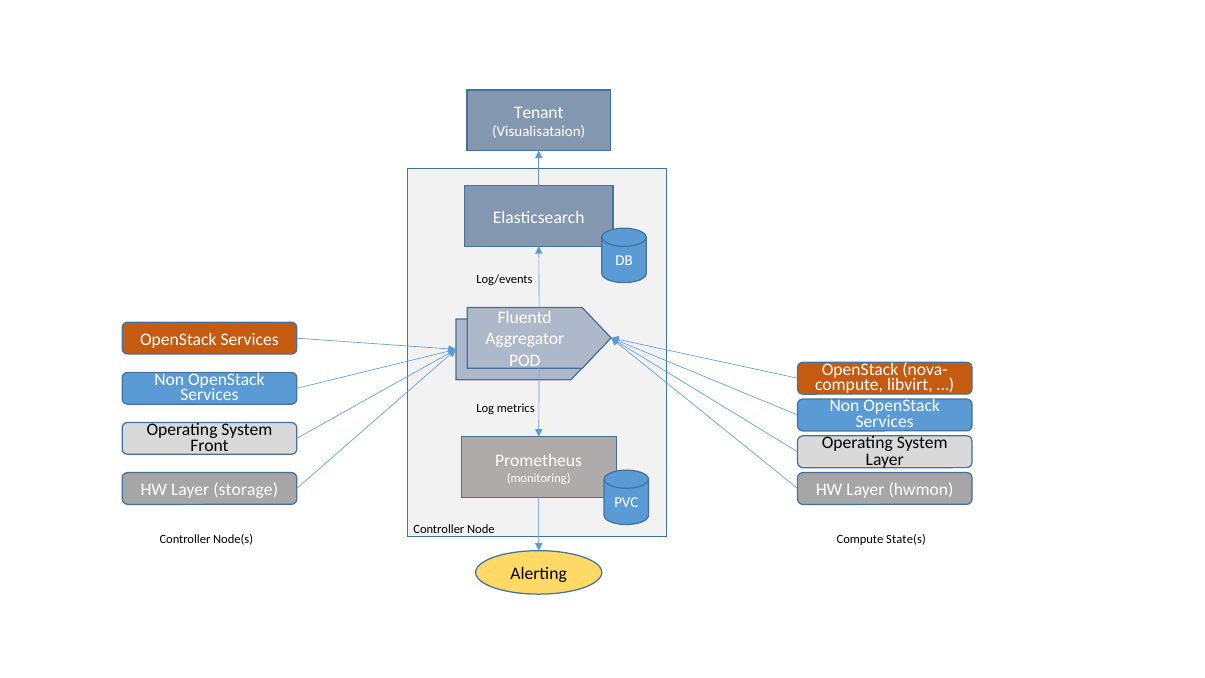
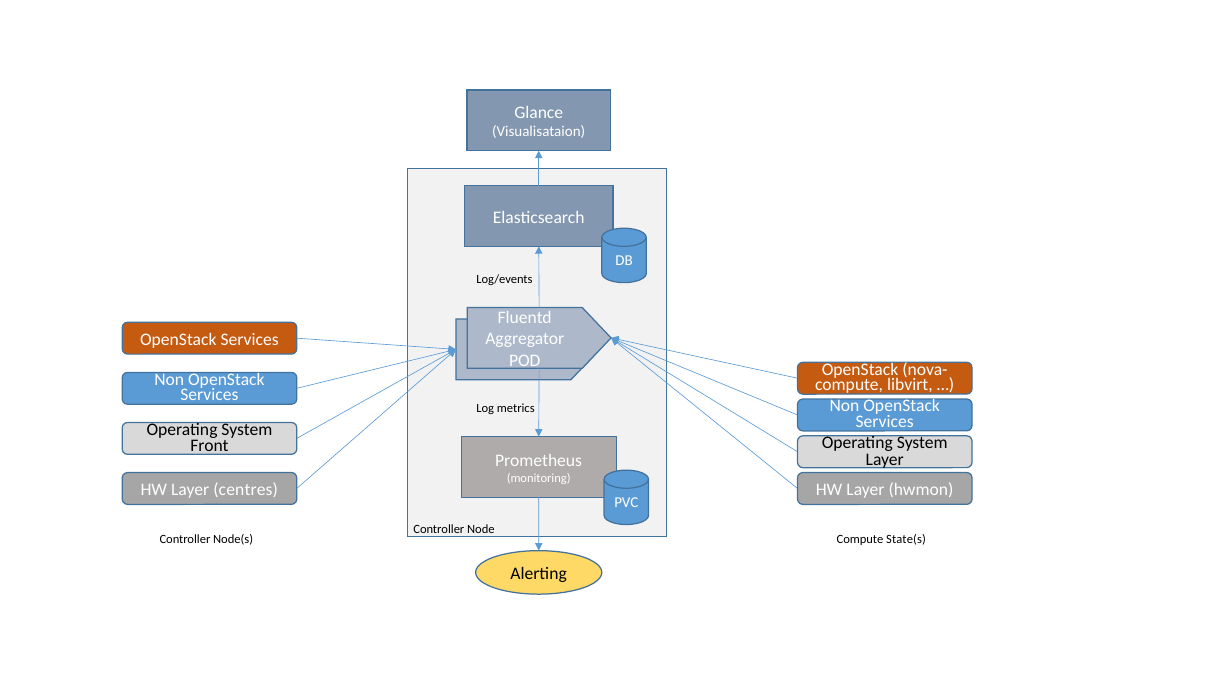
Tenant: Tenant -> Glance (539, 112)
storage: storage -> centres (246, 490)
